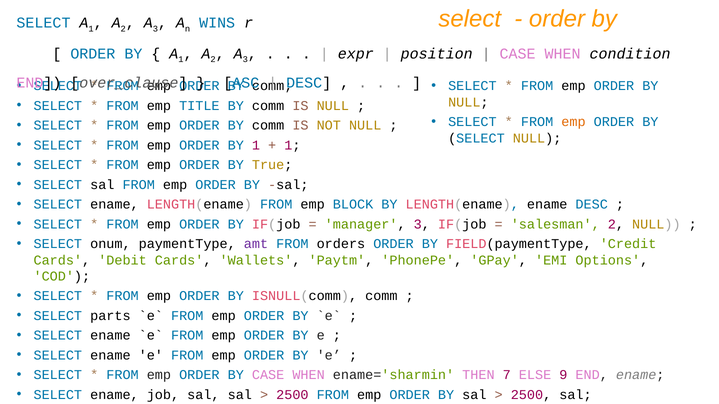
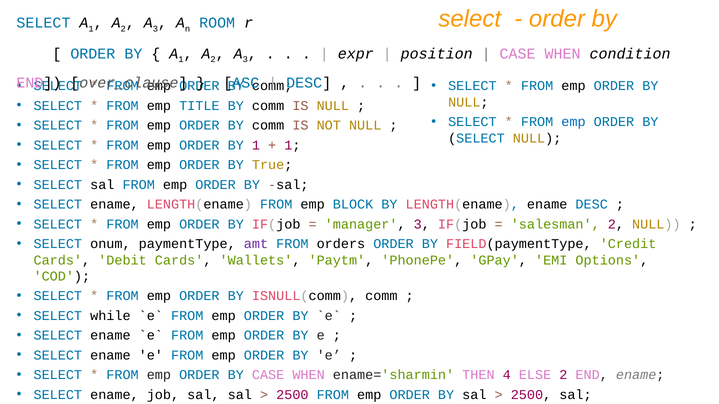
WINS: WINS -> ROOM (217, 23)
emp colour: orange -> blue (573, 122)
parts: parts -> while (110, 316)
7: 7 -> 4 (507, 375)
ELSE 9: 9 -> 2 (563, 375)
